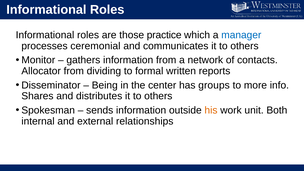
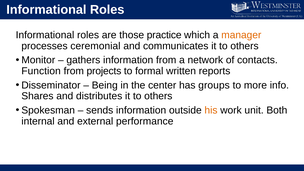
manager colour: blue -> orange (241, 35)
Allocator: Allocator -> Function (41, 71)
dividing: dividing -> projects (104, 71)
relationships: relationships -> performance (145, 121)
